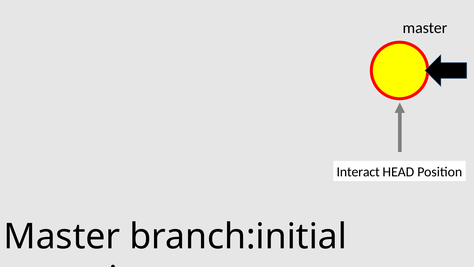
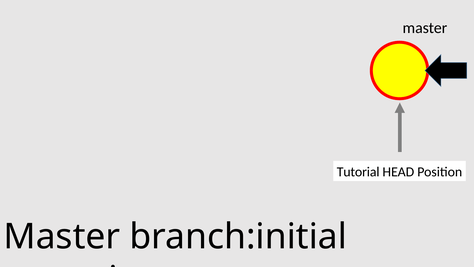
Interact: Interact -> Tutorial (358, 172)
